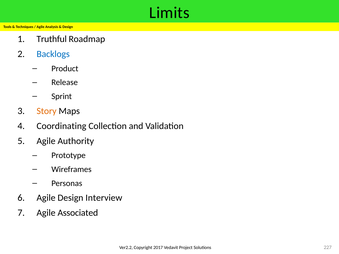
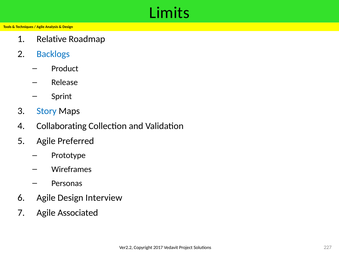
Truthful: Truthful -> Relative (52, 39)
Story colour: orange -> blue (47, 111)
Coordinating: Coordinating -> Collaborating (62, 126)
Authority: Authority -> Preferred (76, 141)
